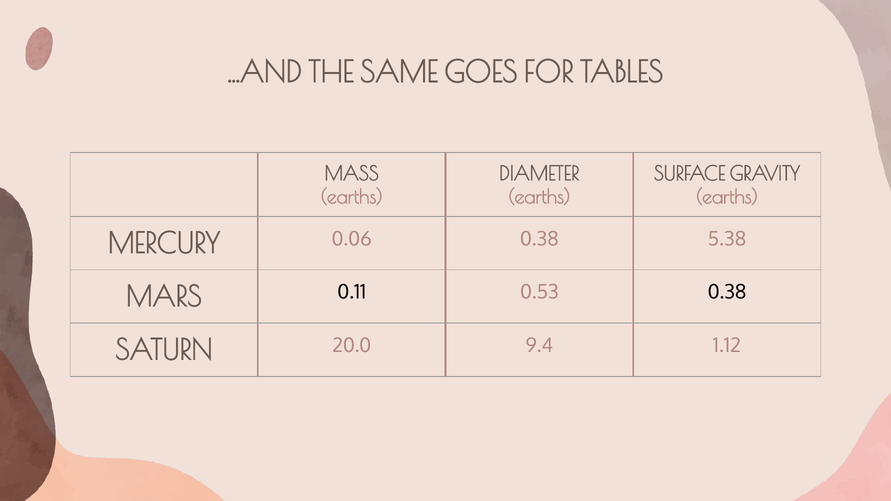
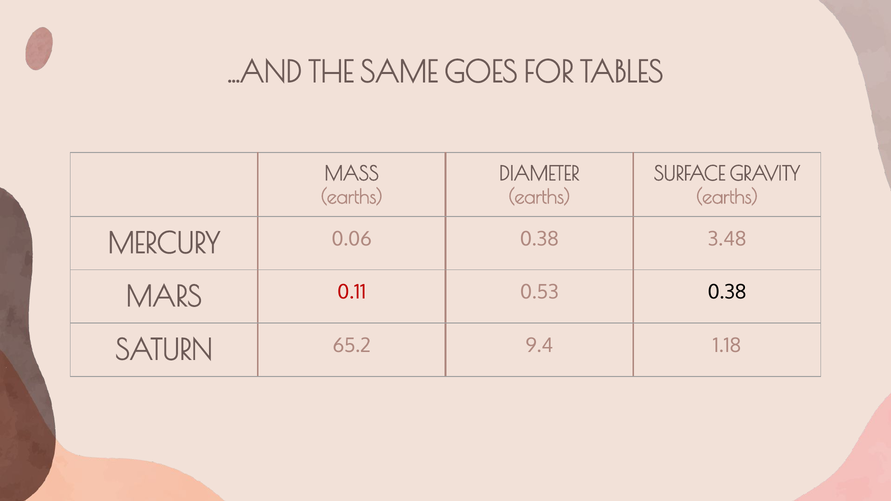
5.38: 5.38 -> 3.48 (727, 239)
0.11 colour: black -> red (352, 293)
20.0: 20.0 -> 65.2 (352, 346)
1.12: 1.12 -> 1.18 (727, 346)
